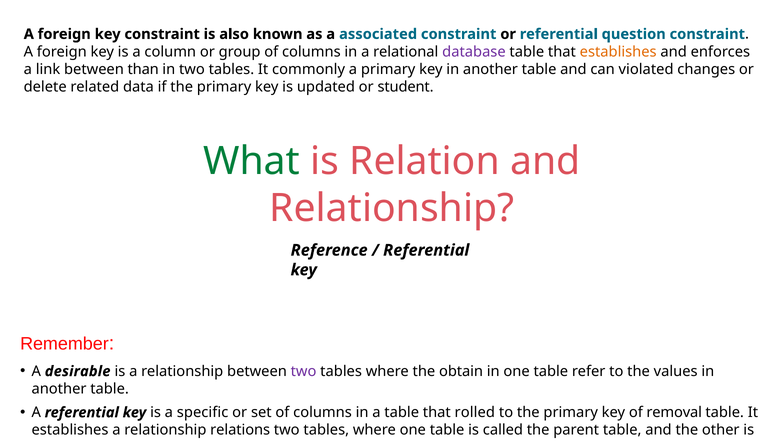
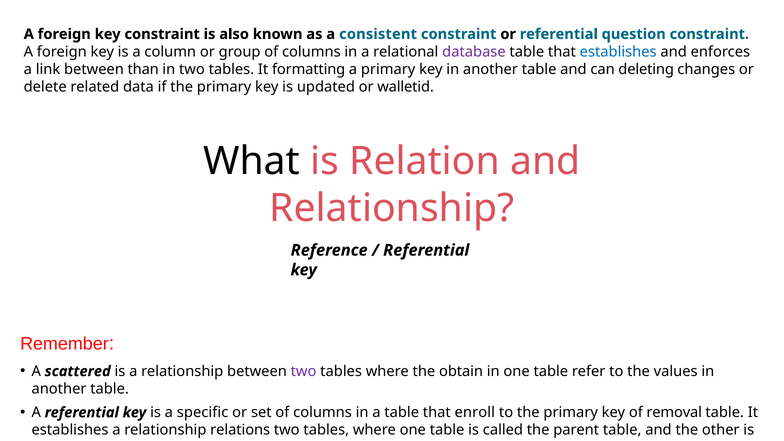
associated: associated -> consistent (378, 34)
establishes colour: orange -> blue (618, 52)
commonly: commonly -> formatting (309, 69)
violated: violated -> deleting (646, 69)
student: student -> walletid (406, 87)
What colour: green -> black (252, 161)
desirable: desirable -> scattered (78, 371)
rolled: rolled -> enroll (475, 412)
